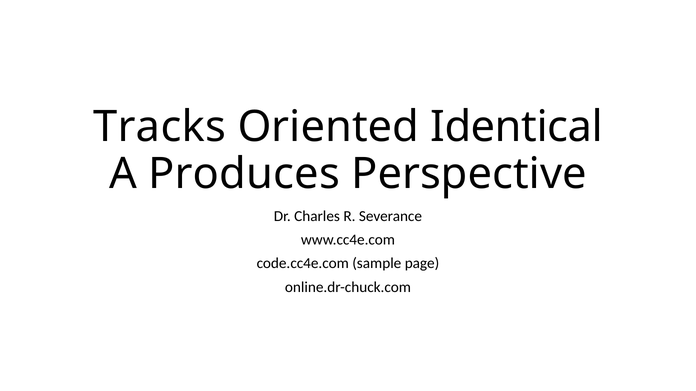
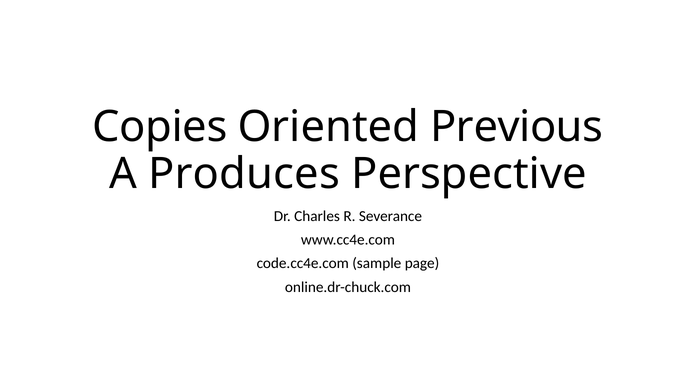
Tracks: Tracks -> Copies (160, 127)
Identical: Identical -> Previous (517, 127)
